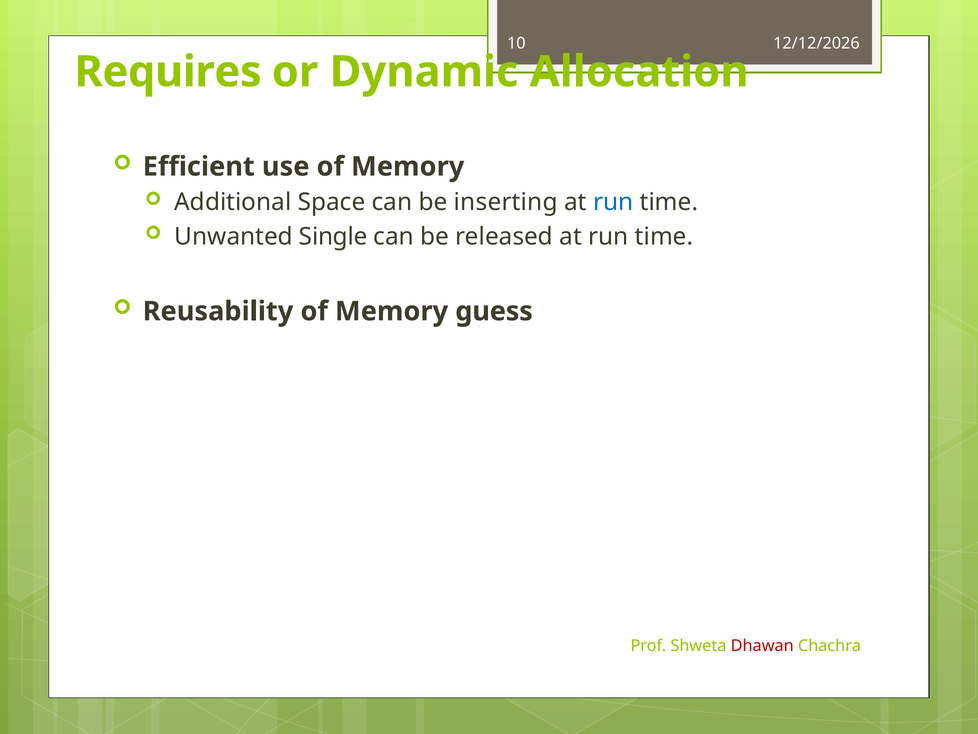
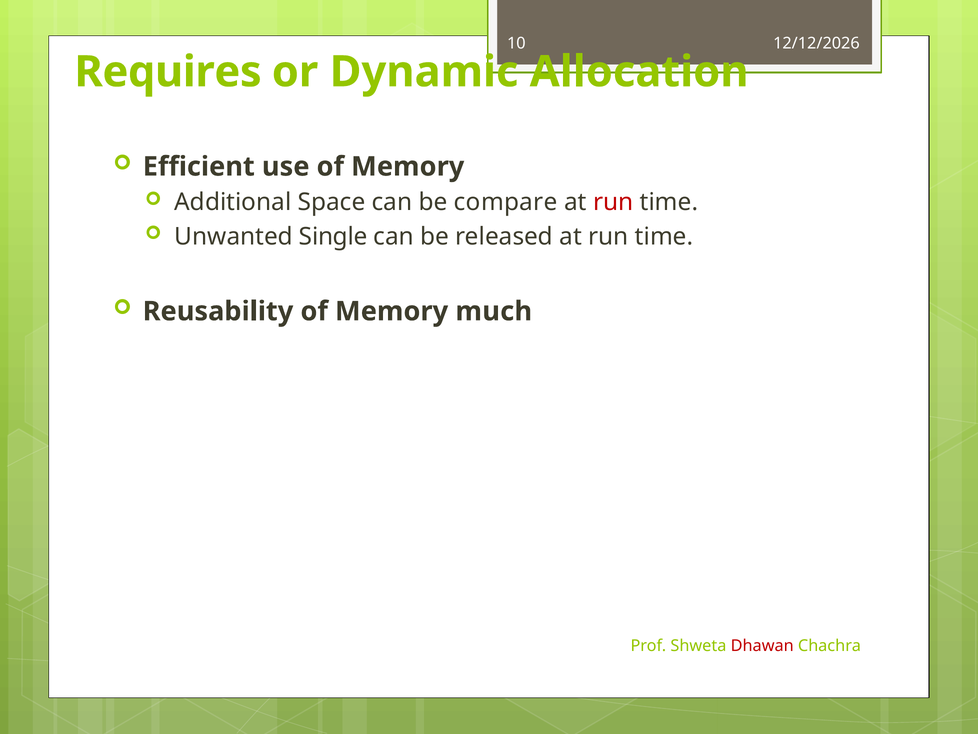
inserting: inserting -> compare (506, 202)
run colour: blue -> red (613, 202)
guess: guess -> much (494, 311)
